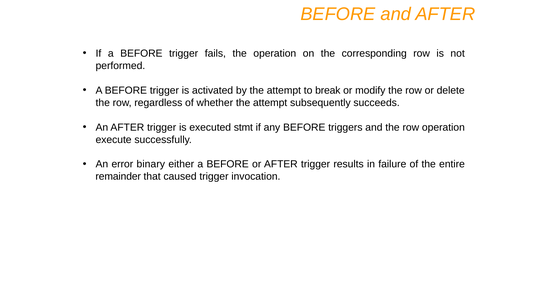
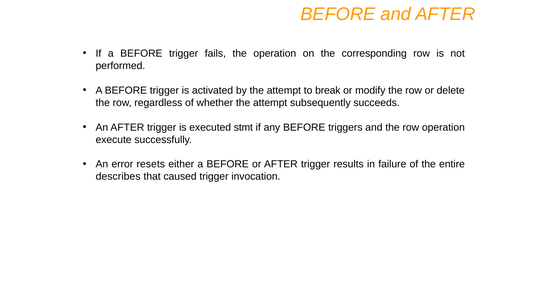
binary: binary -> resets (151, 164)
remainder: remainder -> describes (118, 177)
